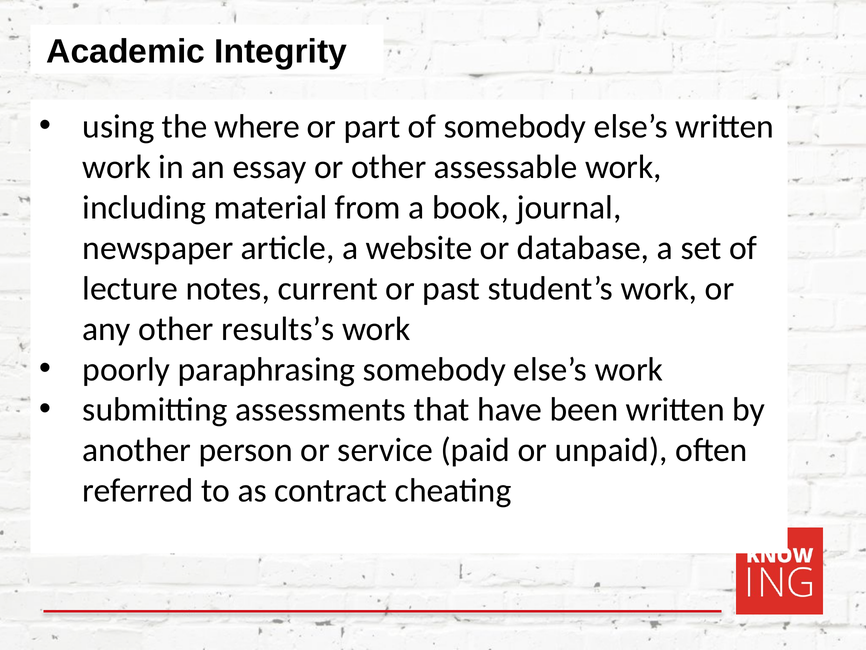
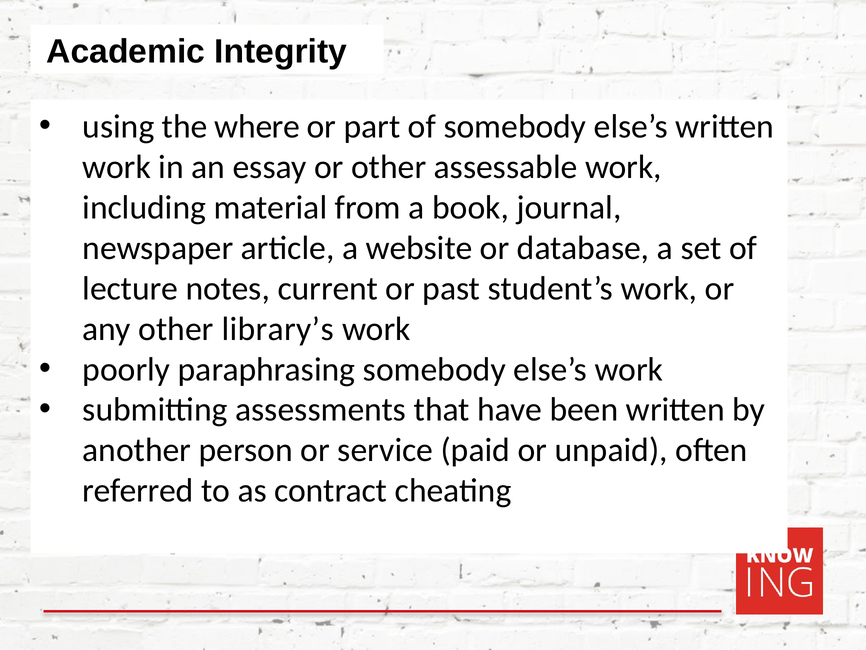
results’s: results’s -> library’s (278, 329)
